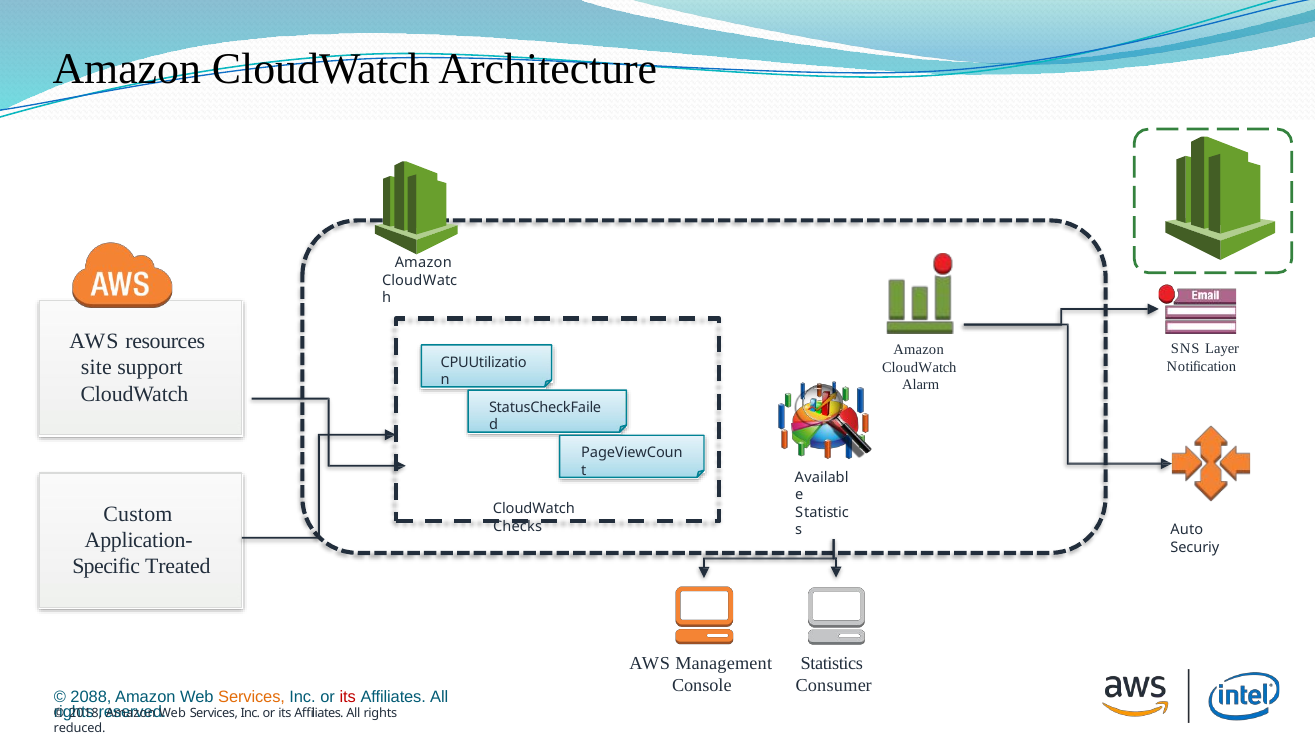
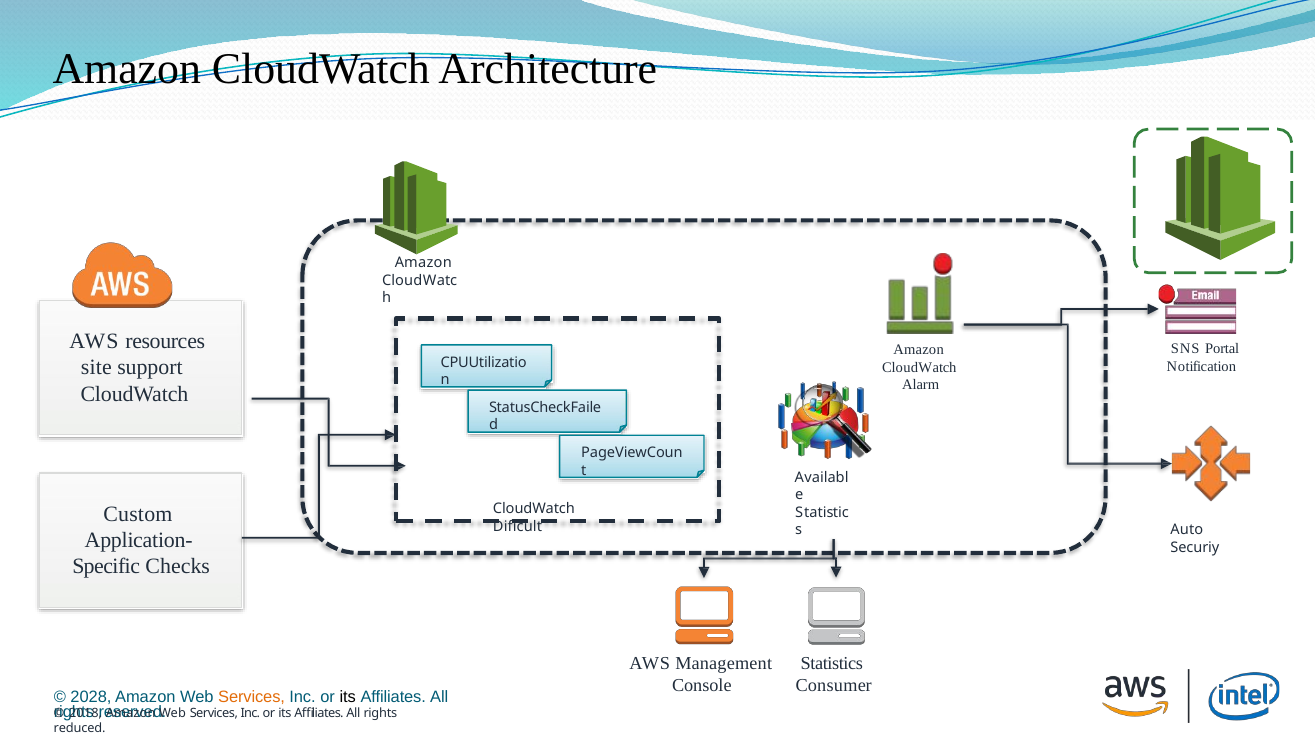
Layer: Layer -> Portal (1222, 349)
Checks: Checks -> Dificult (518, 527)
Treated: Treated -> Checks (178, 567)
2088: 2088 -> 2028 (91, 698)
its colour: red -> black (348, 698)
